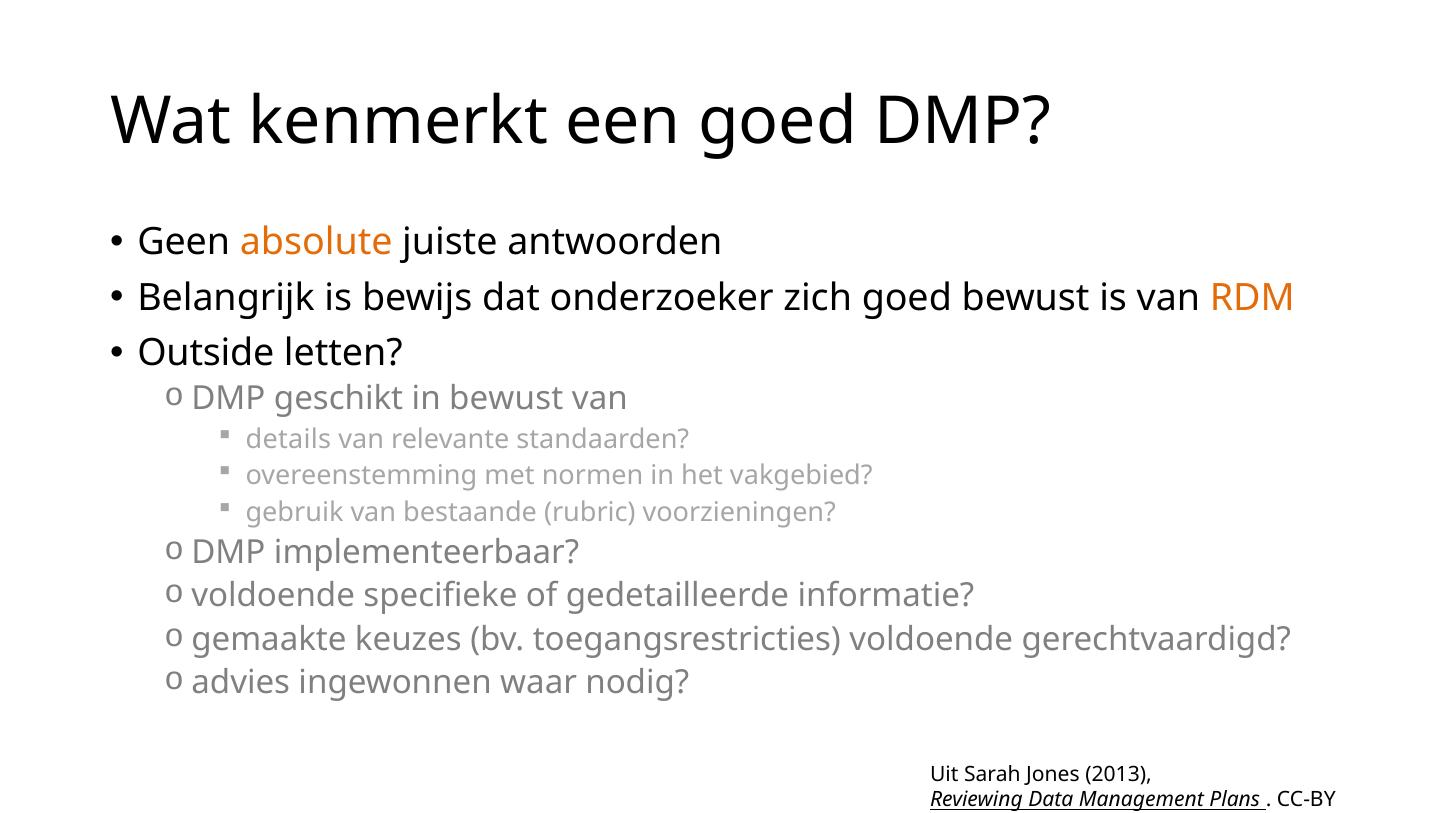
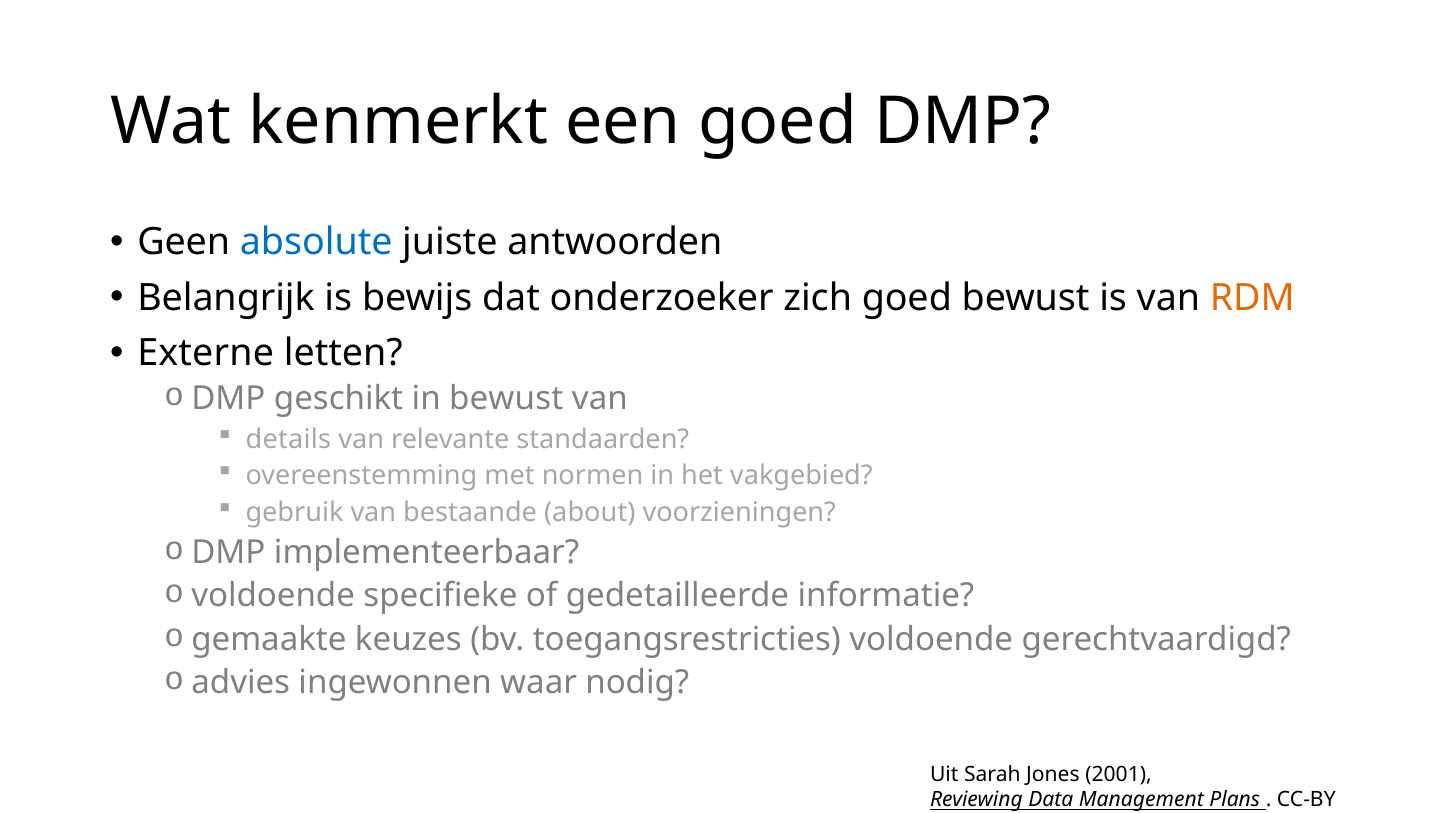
absolute colour: orange -> blue (316, 242)
Outside: Outside -> Externe (206, 353)
rubric: rubric -> about (590, 513)
2013: 2013 -> 2001 (1119, 774)
